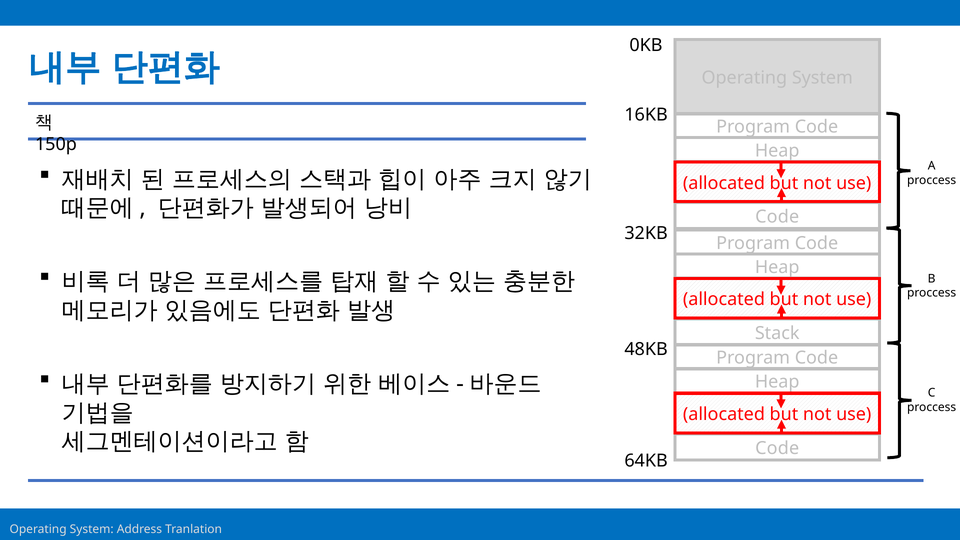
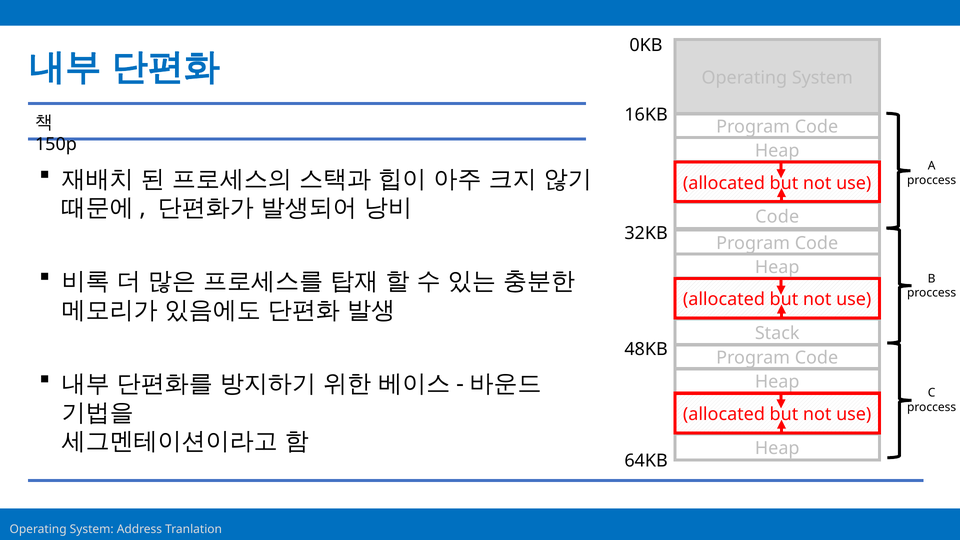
Code: Code -> Heap (777, 448)
